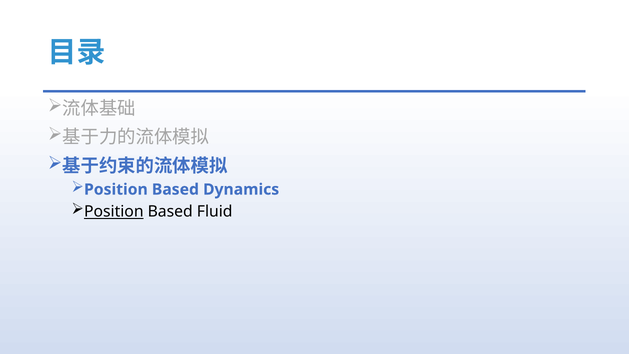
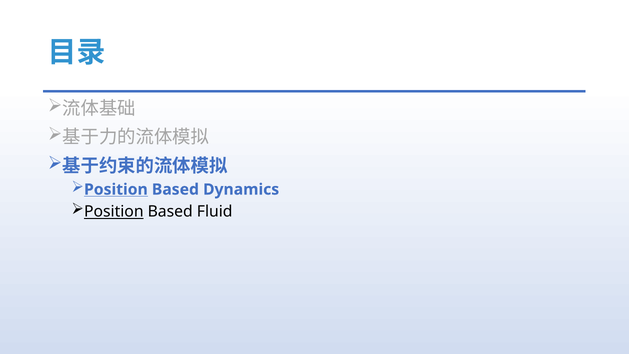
Position underline: none -> present (116, 189)
